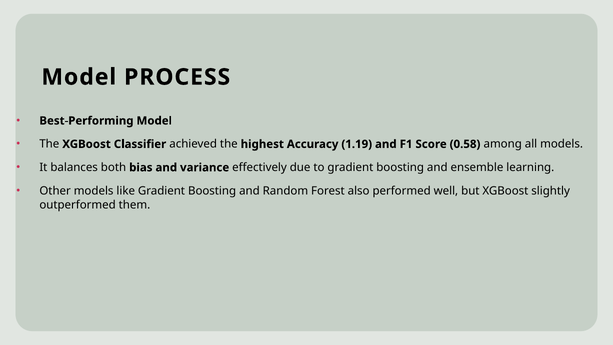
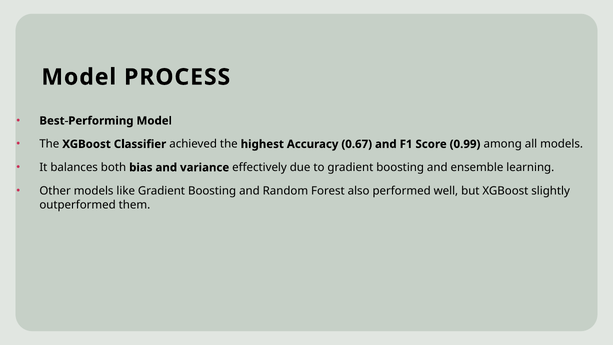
1.19: 1.19 -> 0.67 (357, 144)
0.58: 0.58 -> 0.99 (465, 144)
